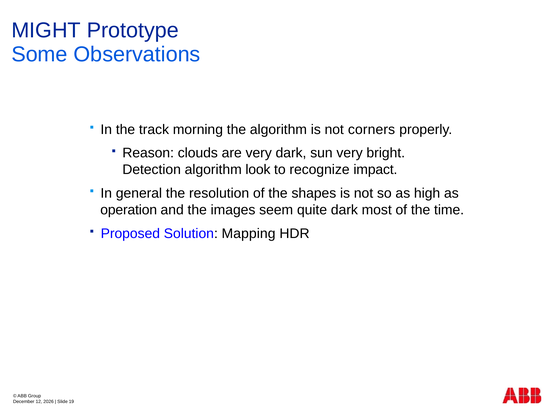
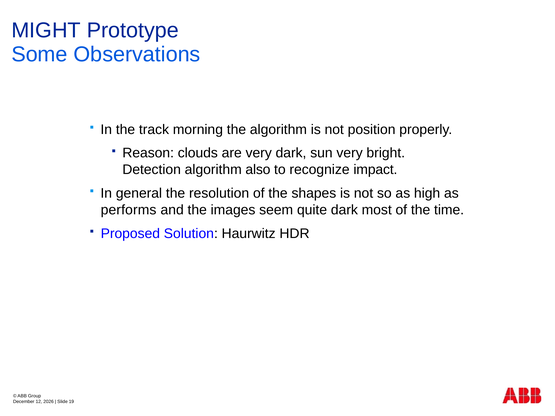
corners: corners -> position (372, 130)
look: look -> also (258, 170)
operation: operation -> performs (129, 210)
Mapping: Mapping -> Haurwitz (249, 234)
